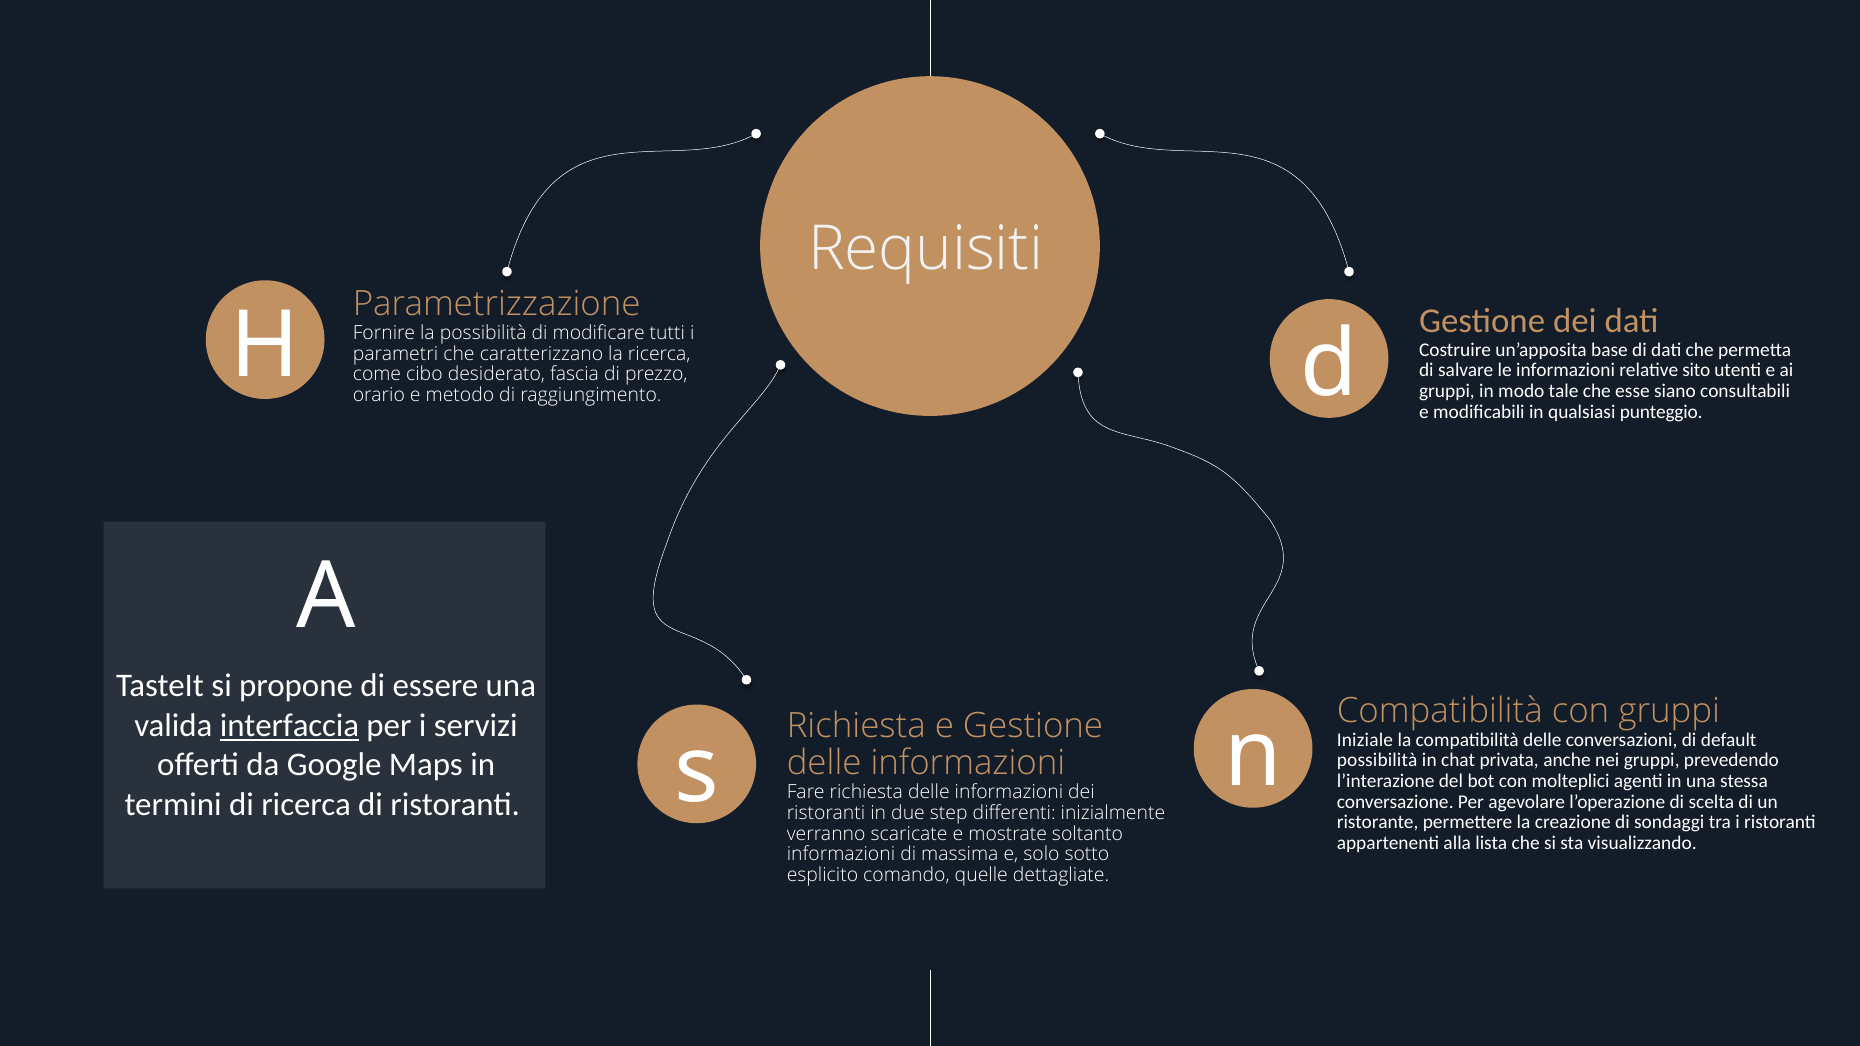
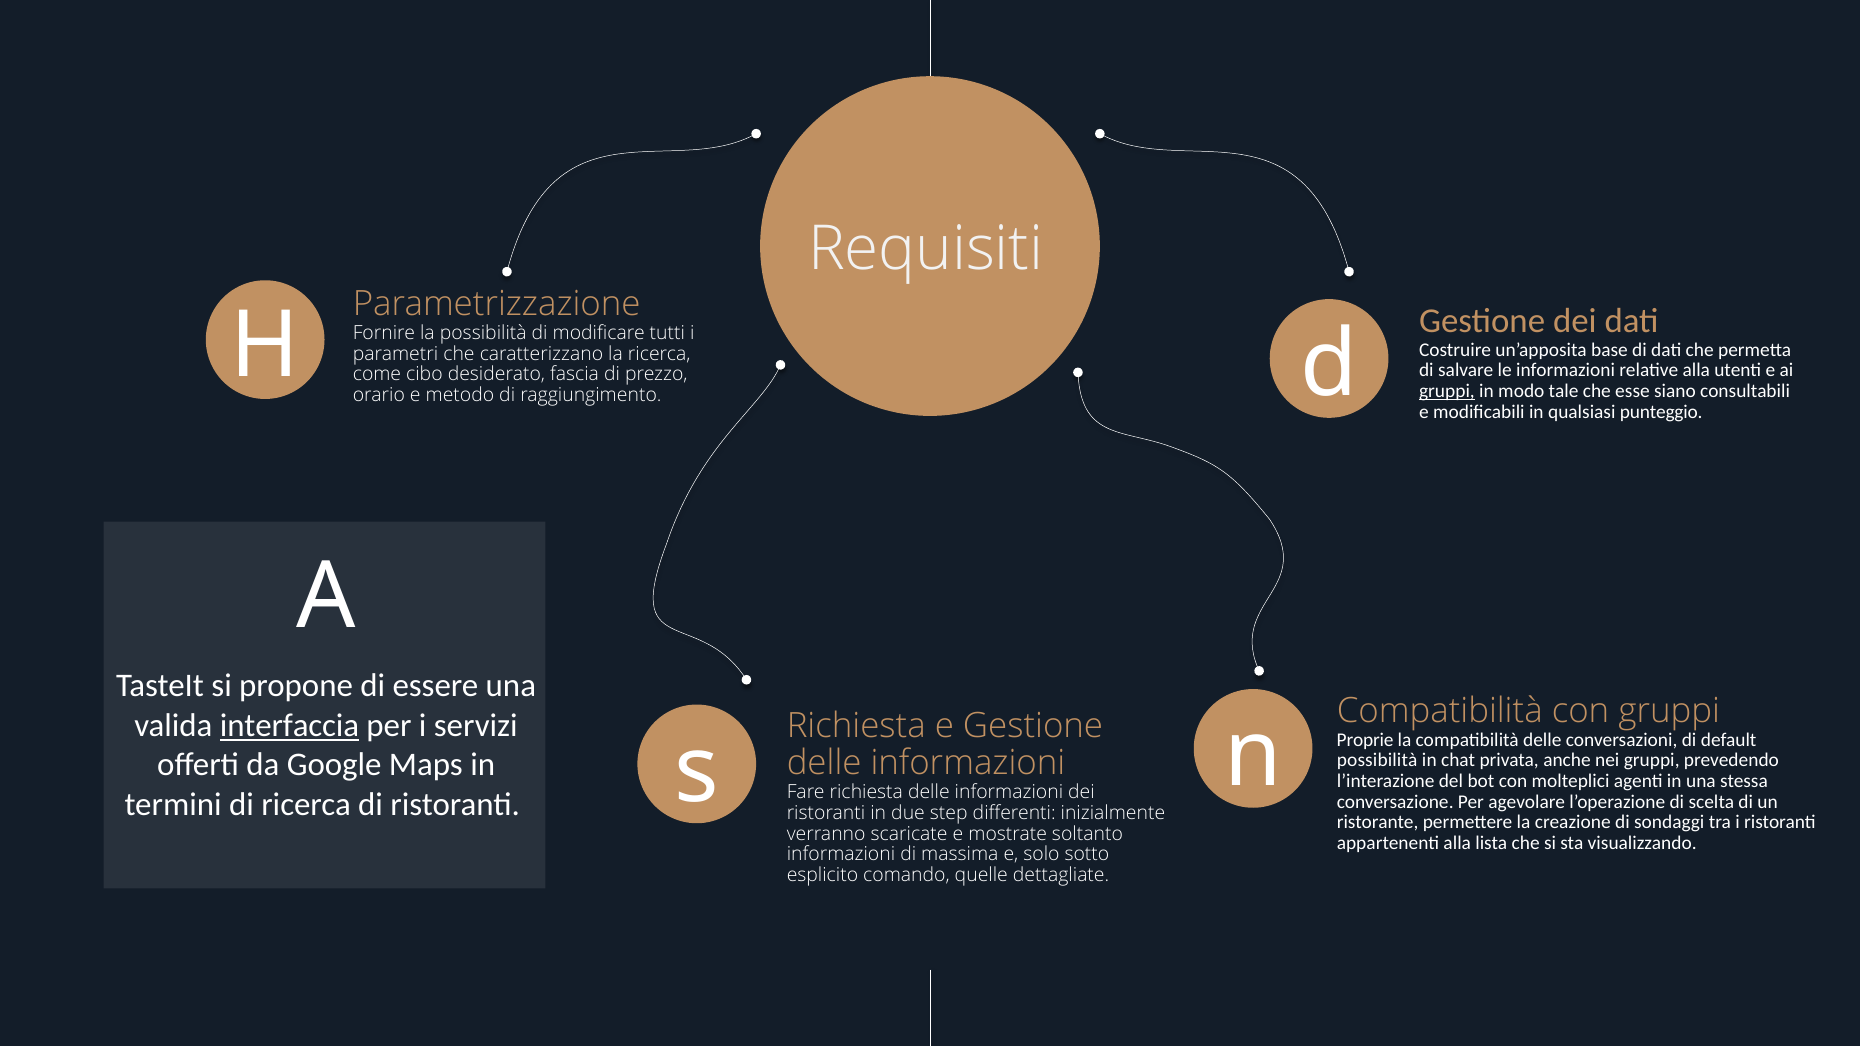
relative sito: sito -> alla (1696, 370)
gruppi underline: none -> present (1447, 391)
Iniziale: Iniziale -> Proprie (1365, 740)
